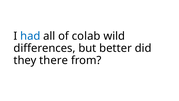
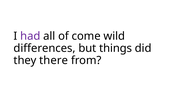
had colour: blue -> purple (30, 36)
colab: colab -> come (86, 36)
better: better -> things (116, 48)
